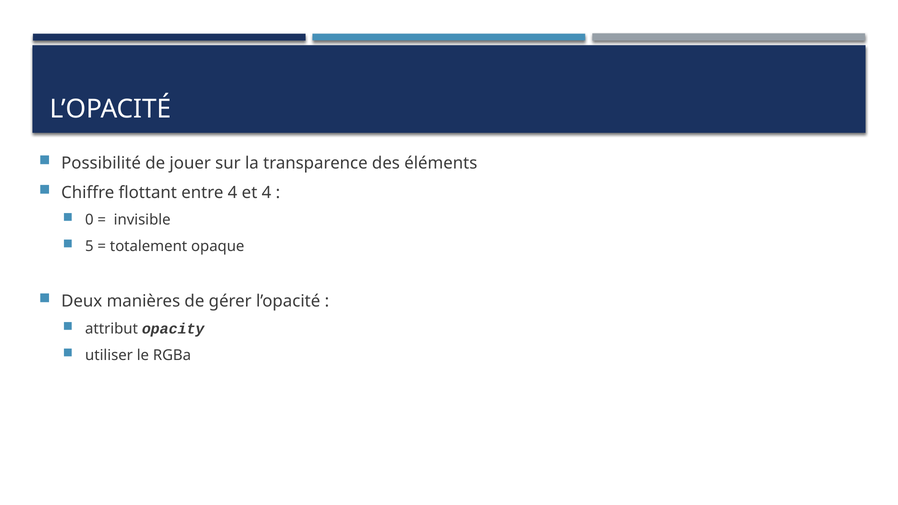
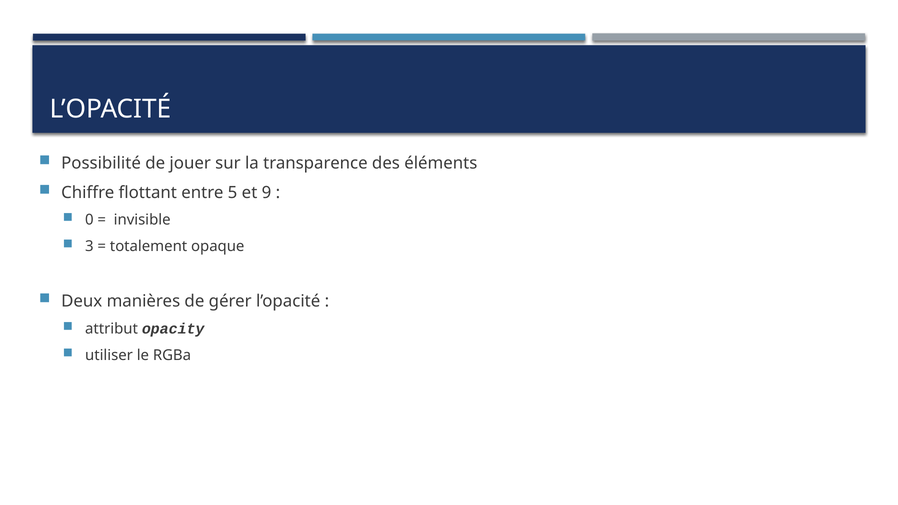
entre 4: 4 -> 5 (233, 193)
et 4: 4 -> 9 (267, 193)
5: 5 -> 3 (89, 247)
